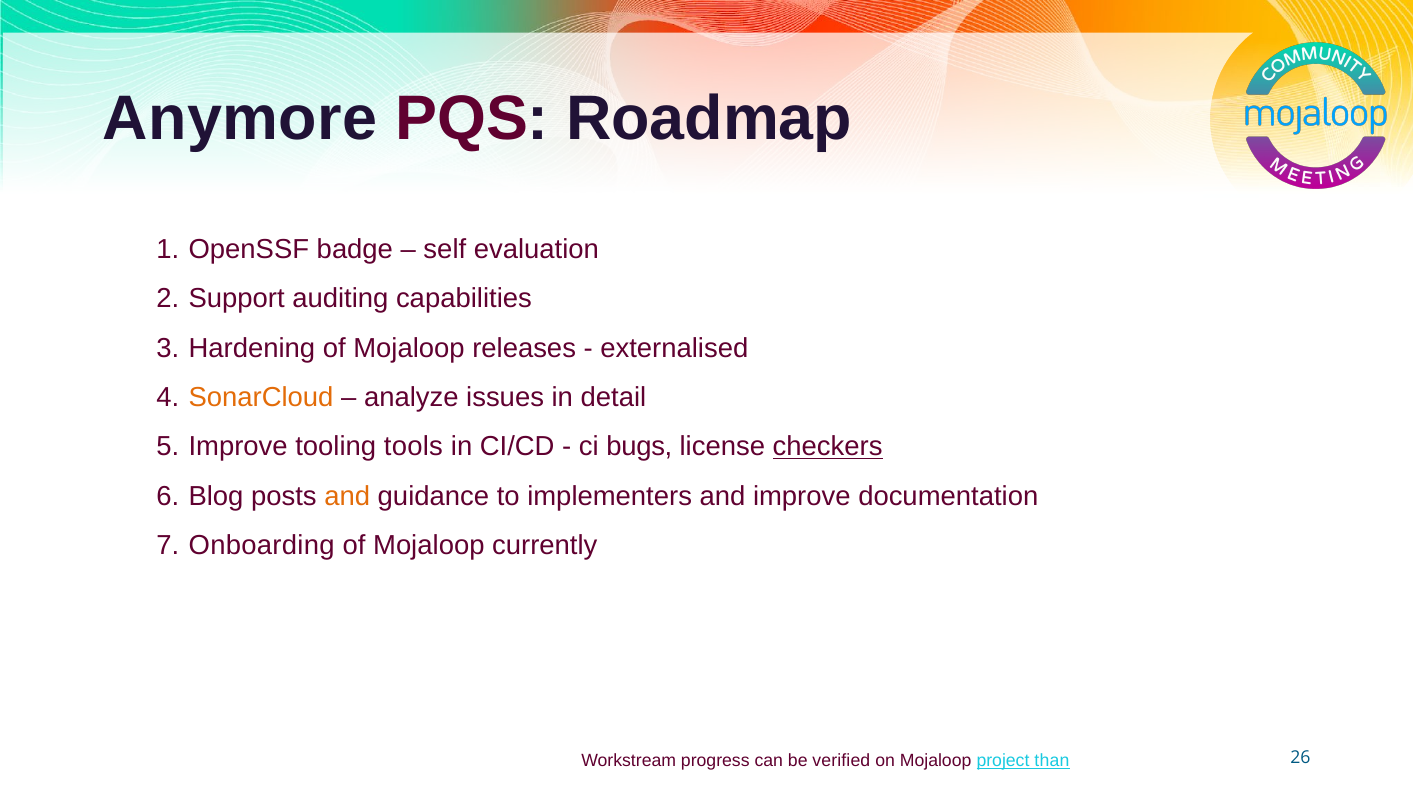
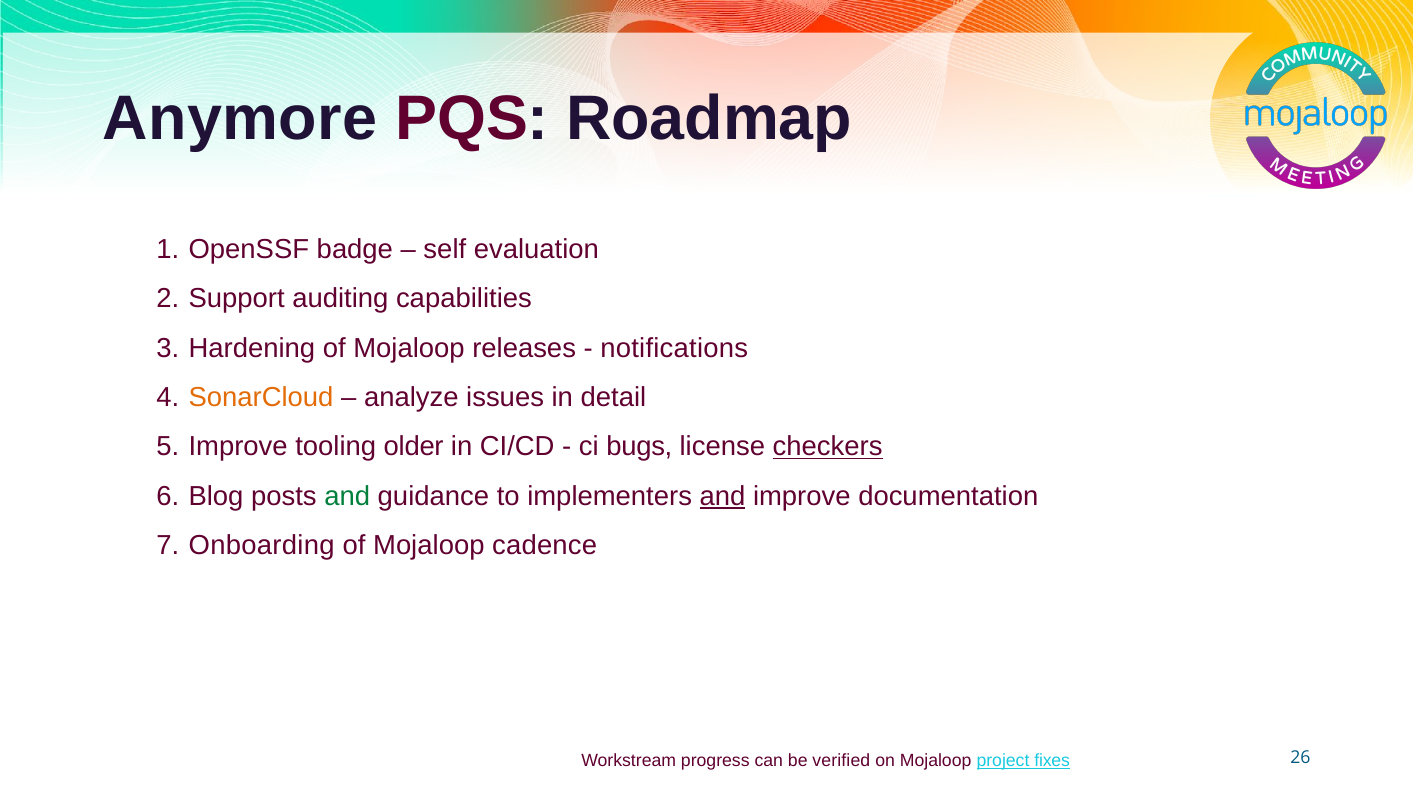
externalised: externalised -> notifications (674, 348)
tools: tools -> older (414, 447)
and colour: orange -> green (347, 496)
and underline: none -> present (723, 496)
currently: currently -> cadence (545, 545)
than: than -> fixes (1052, 760)
